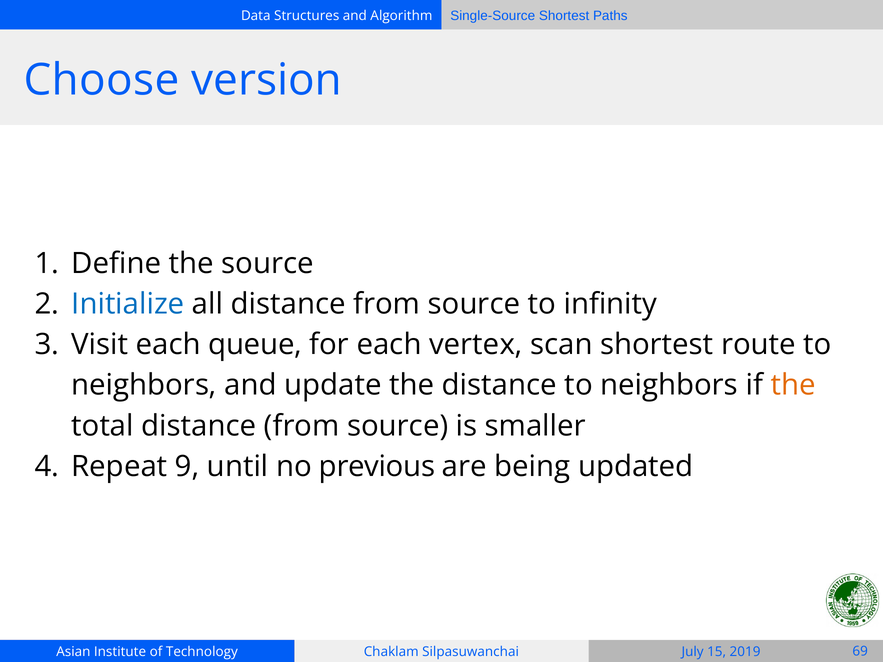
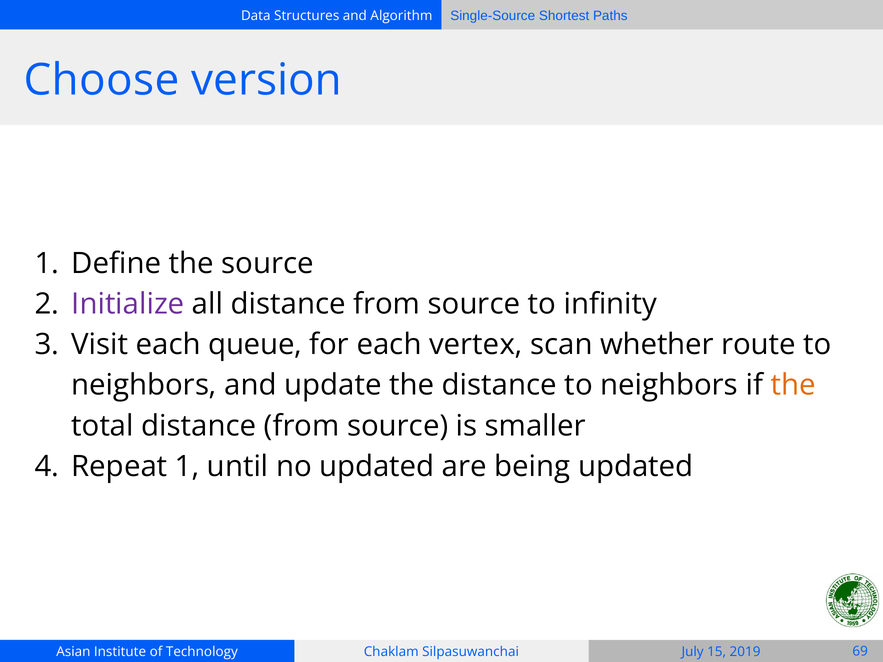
Initialize colour: blue -> purple (128, 304)
scan shortest: shortest -> whether (657, 345)
Repeat 9: 9 -> 1 (187, 467)
no previous: previous -> updated (377, 467)
